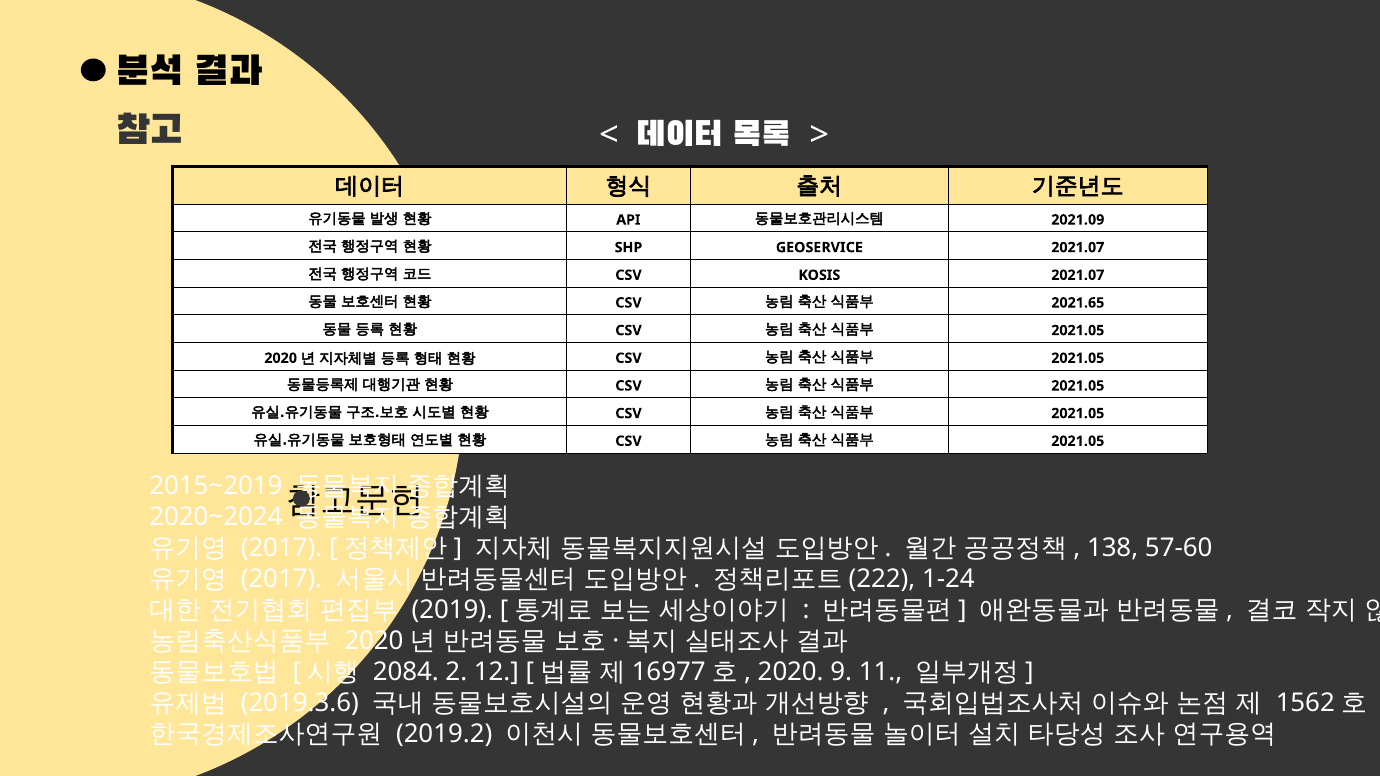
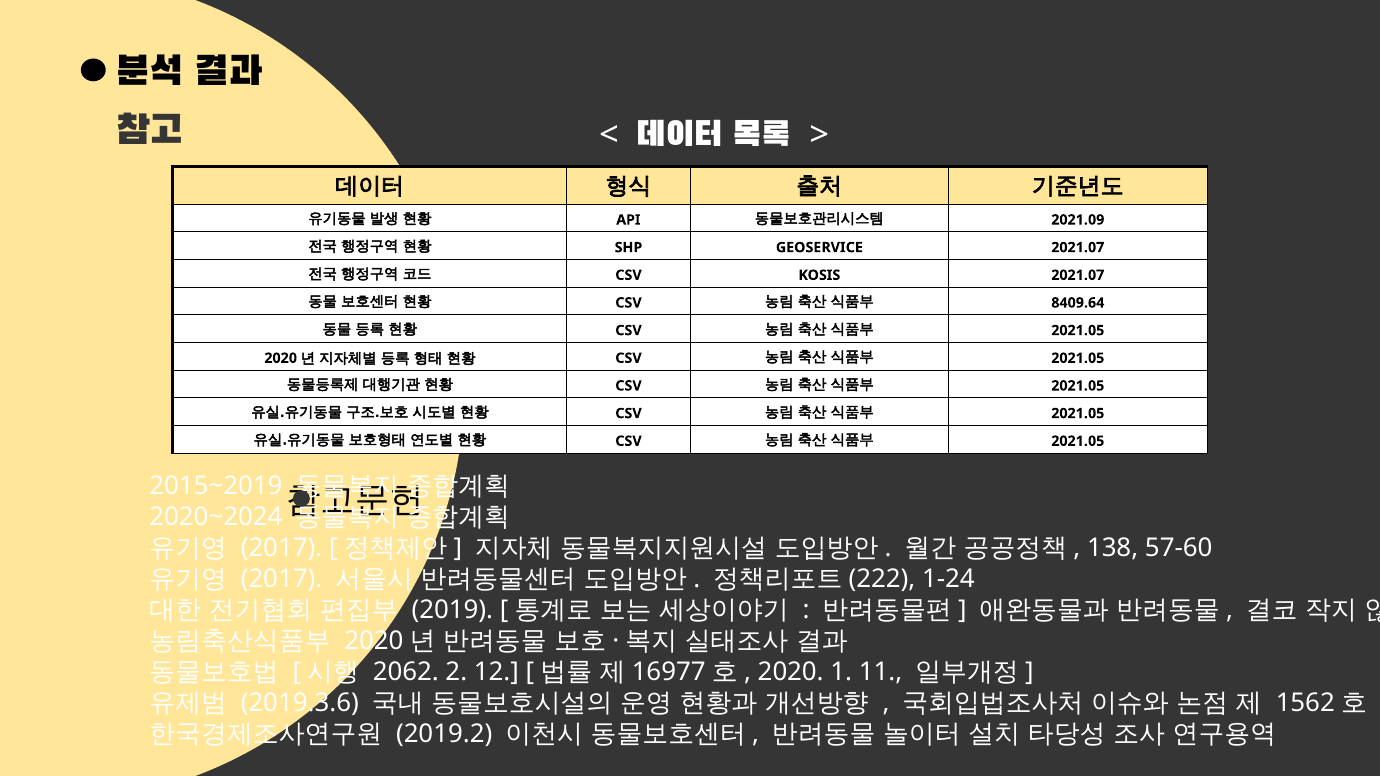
2021.65: 2021.65 -> 8409.64 (1078, 303)
2084: 2084 -> 2062 (406, 672)
9: 9 -> 1 (841, 672)
